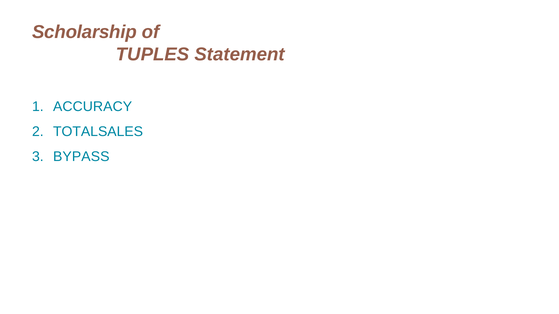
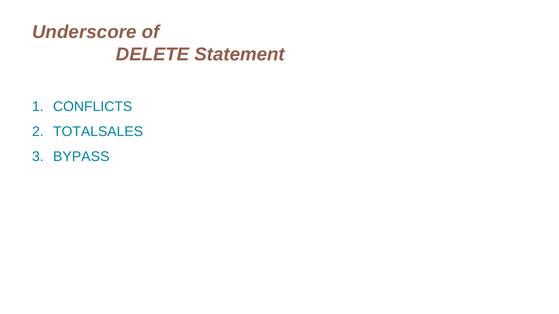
Scholarship: Scholarship -> Underscore (84, 32)
TUPLES: TUPLES -> DELETE (153, 54)
ACCURACY: ACCURACY -> CONFLICTS (93, 107)
